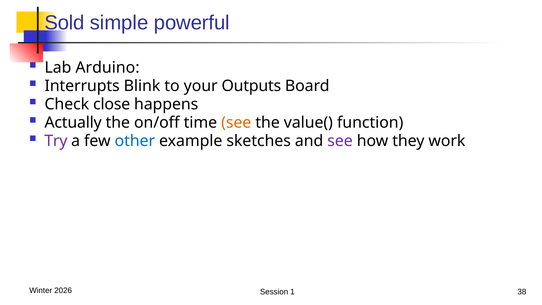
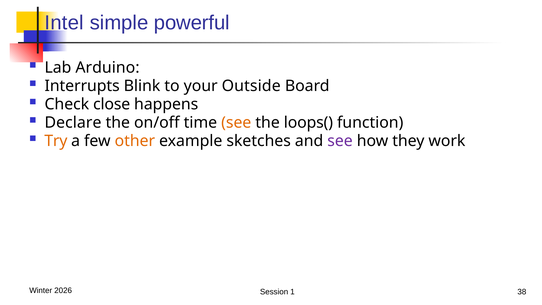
Sold: Sold -> Intel (64, 23)
Outputs: Outputs -> Outside (251, 86)
Actually: Actually -> Declare (73, 123)
value(: value( -> loops( (308, 123)
Try colour: purple -> orange (56, 141)
other colour: blue -> orange (135, 141)
